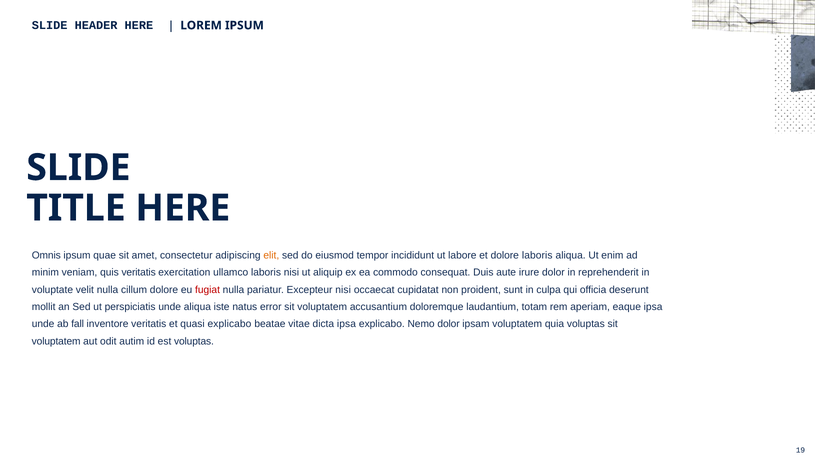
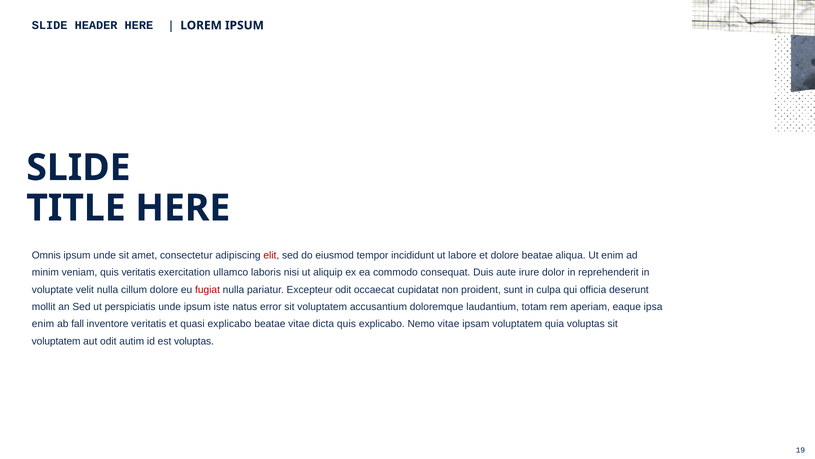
ipsum quae: quae -> unde (105, 255)
elit colour: orange -> red (271, 255)
dolore laboris: laboris -> beatae (537, 255)
Excepteur nisi: nisi -> odit (343, 289)
unde aliqua: aliqua -> ipsum (197, 306)
unde: unde -> enim (43, 324)
dicta ipsa: ipsa -> quis (346, 324)
Nemo dolor: dolor -> vitae (448, 324)
